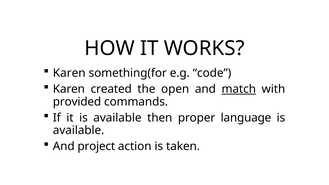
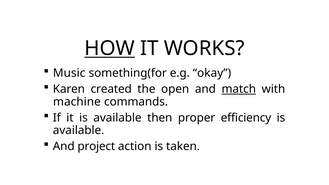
HOW underline: none -> present (110, 48)
Karen: Karen -> Music (69, 73)
code: code -> okay (212, 73)
provided: provided -> machine (77, 102)
language: language -> efficiency (246, 118)
